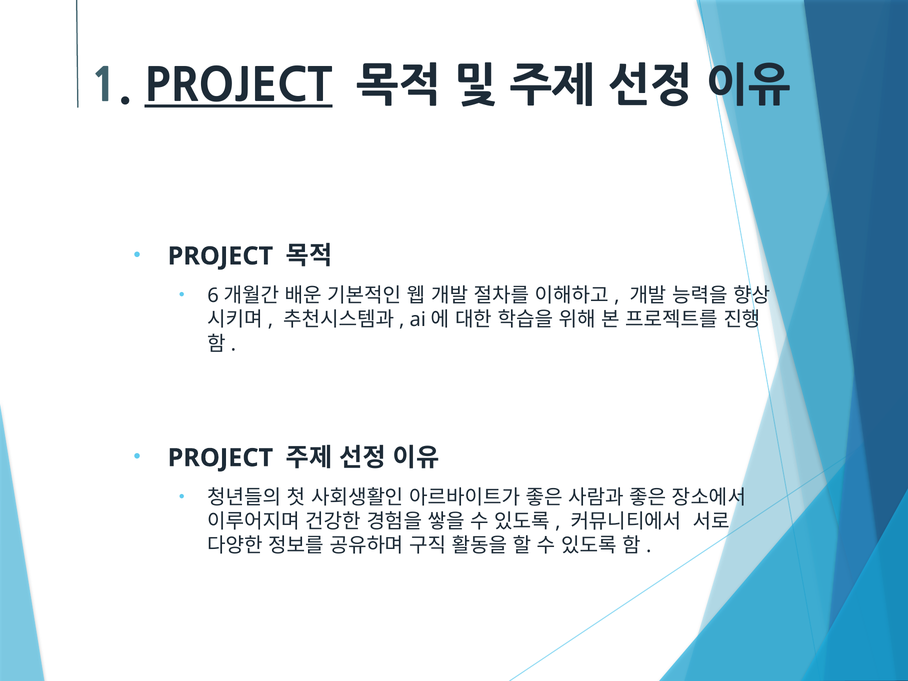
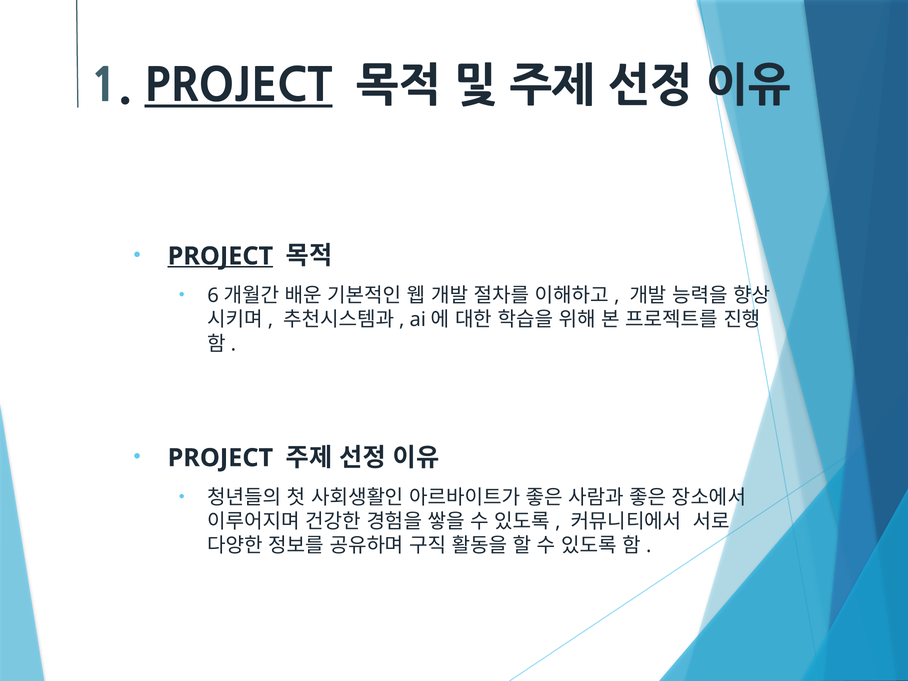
PROJECT underline: none -> present (220, 256)
